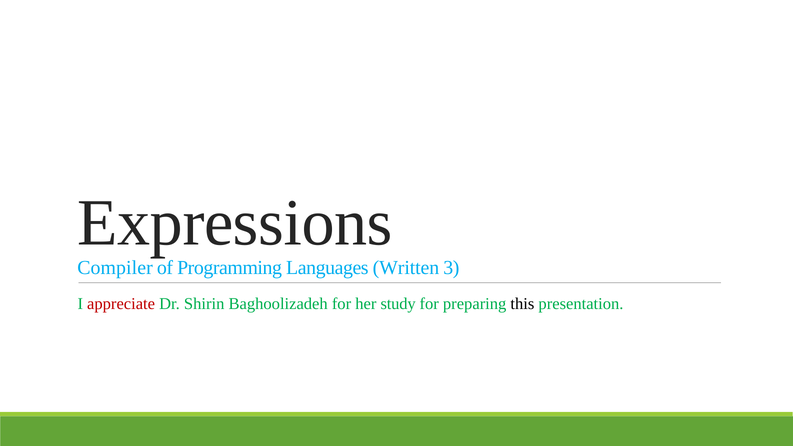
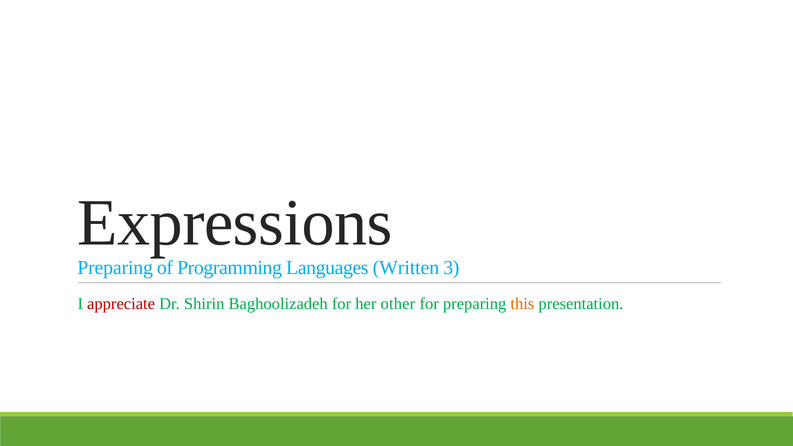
Compiler: Compiler -> Preparing (115, 268)
study: study -> other (398, 304)
this colour: black -> orange (522, 304)
